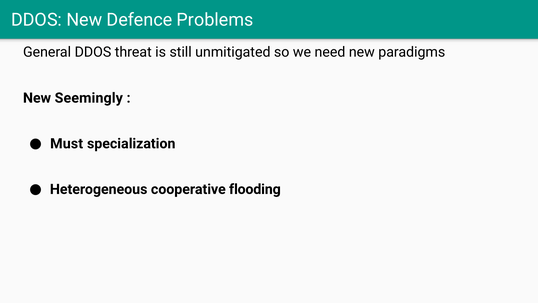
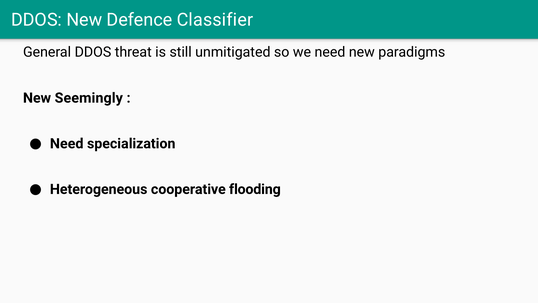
Problems: Problems -> Classifier (215, 20)
Must: Must -> Need (67, 143)
